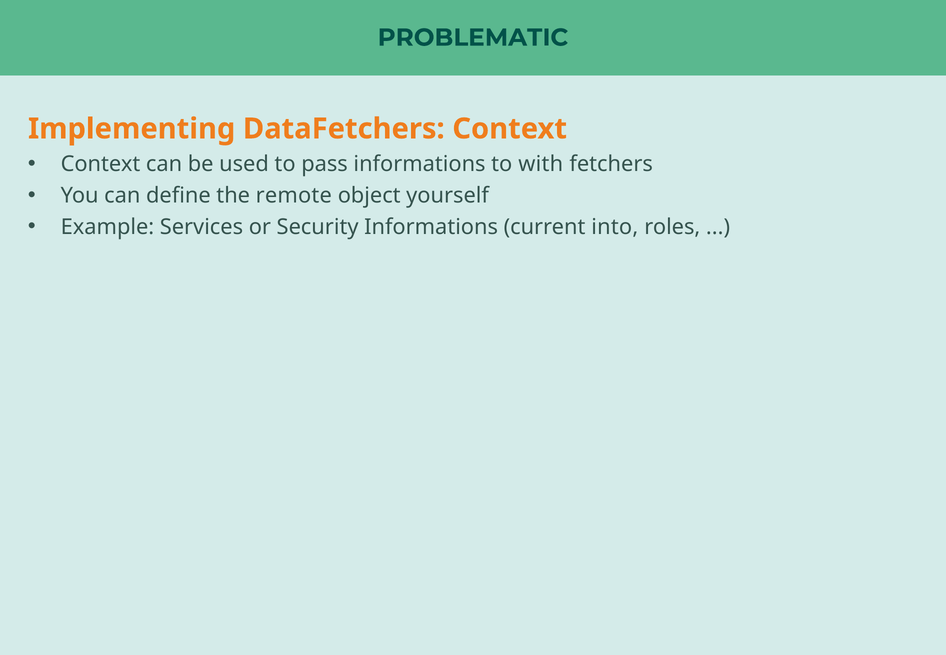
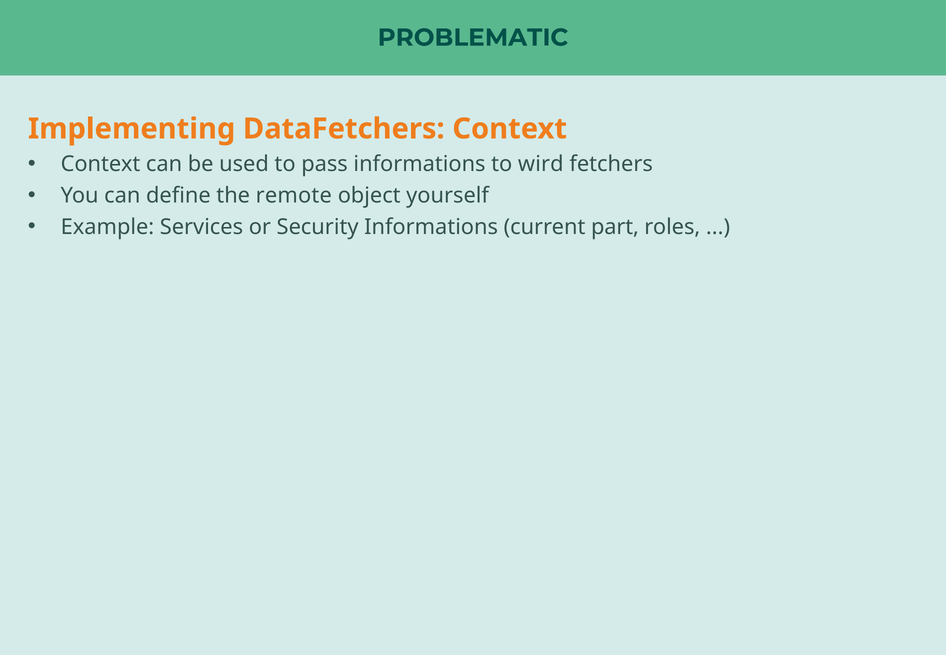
with: with -> wird (541, 164)
into: into -> part (615, 227)
